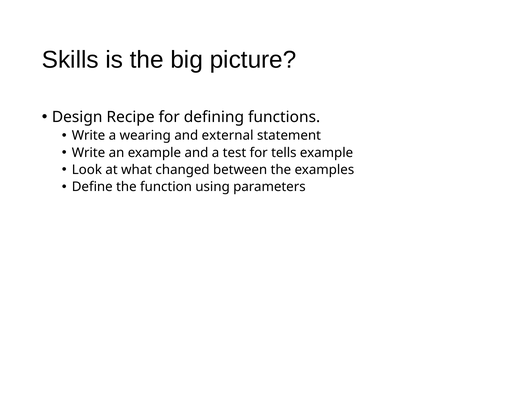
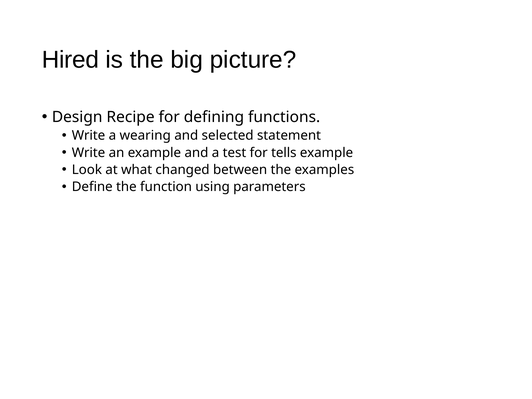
Skills: Skills -> Hired (70, 60)
external: external -> selected (228, 136)
